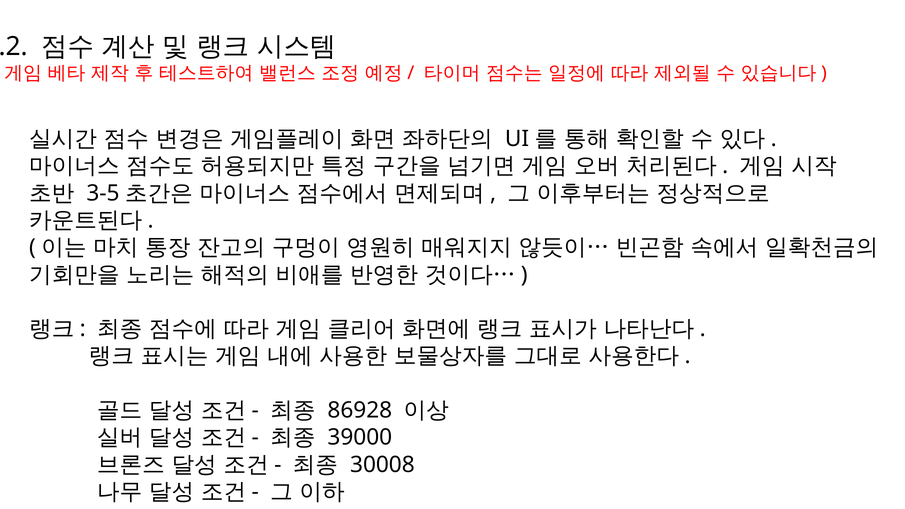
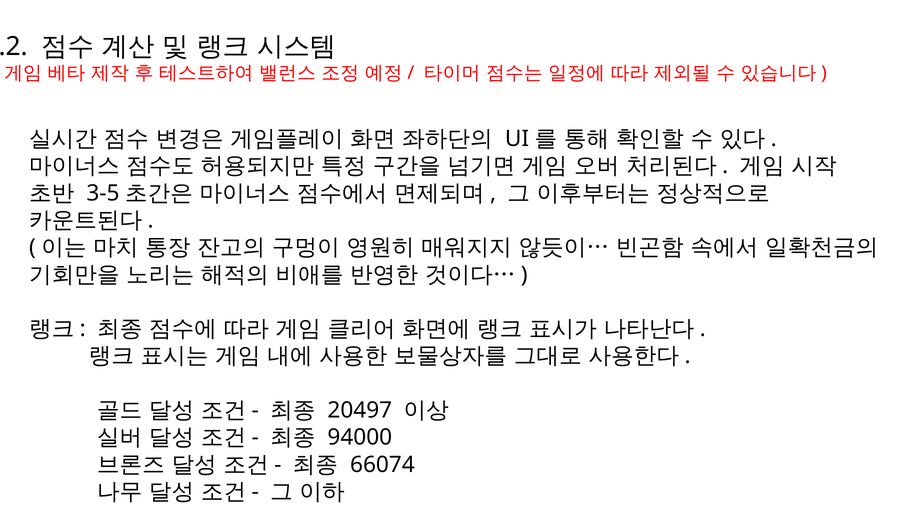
86928: 86928 -> 20497 (360, 410)
39000: 39000 -> 94000 (360, 437)
30008: 30008 -> 66074 (382, 465)
